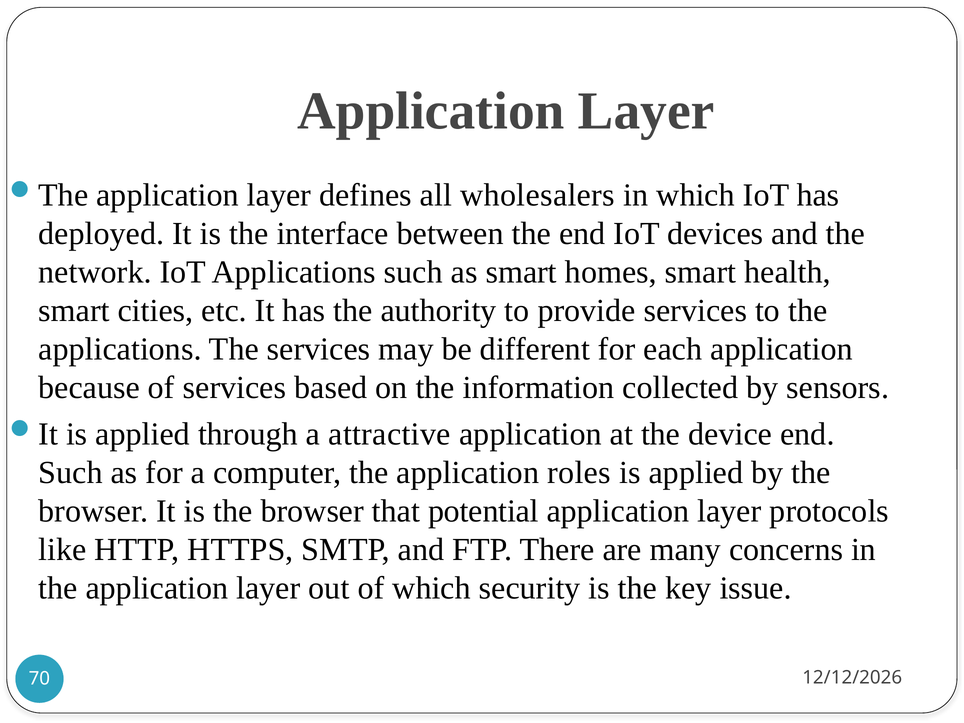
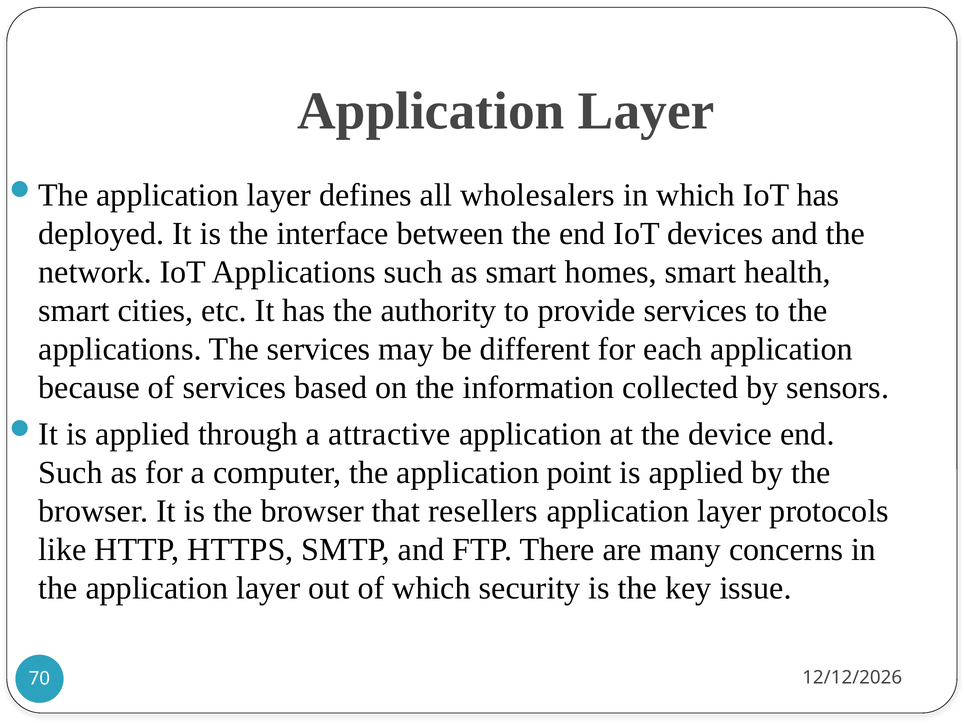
roles: roles -> point (579, 473)
potential: potential -> resellers (483, 511)
